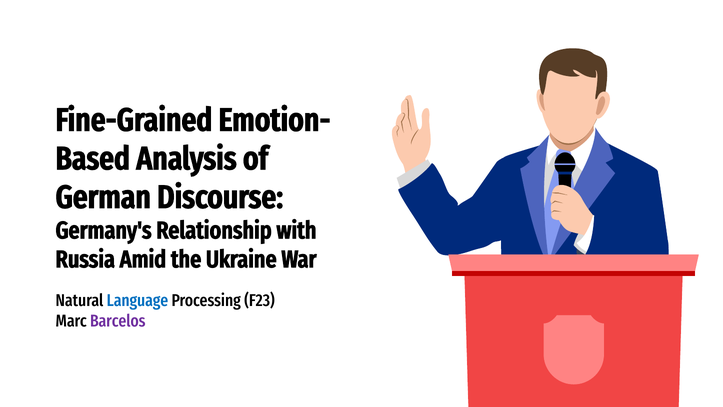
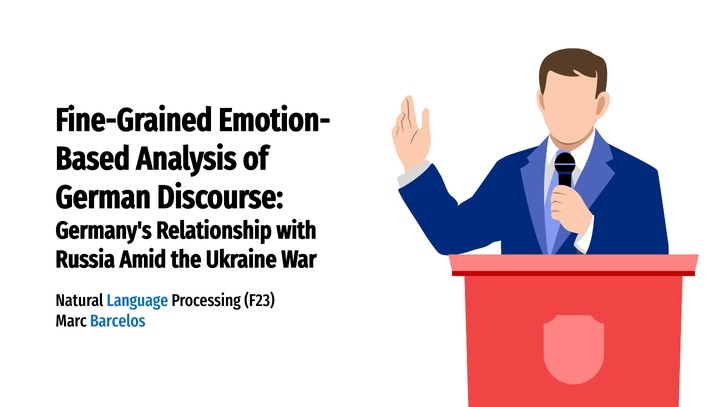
Barcelos colour: purple -> blue (118, 321)
